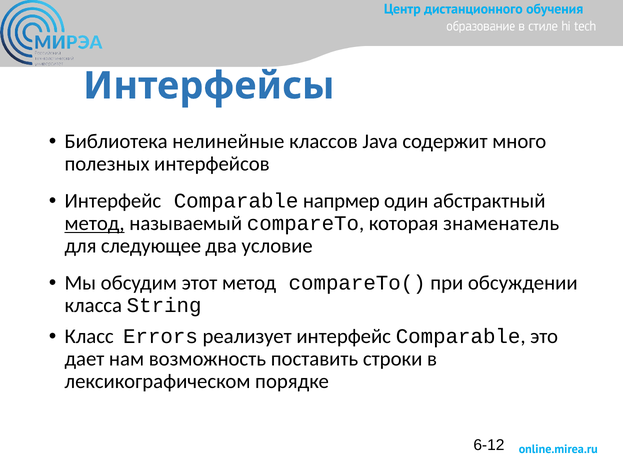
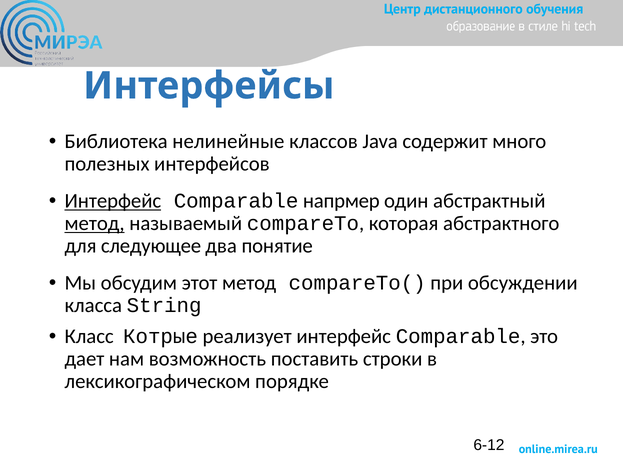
Интерфейс underline: none -> present (113, 201)
знаменатель: знаменатель -> абстрактного (501, 223)
условие: условие -> понятие (277, 246)
Errors: Errors -> Котрые (160, 336)
